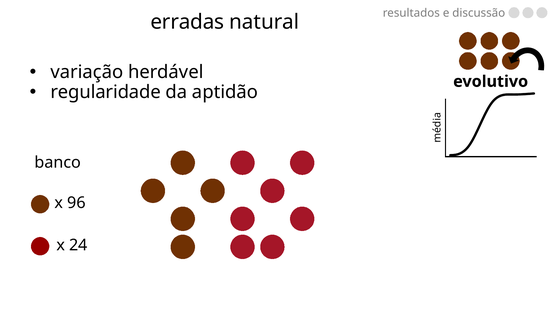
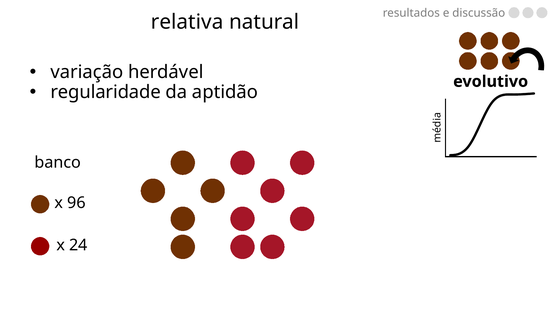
erradas: erradas -> relativa (187, 22)
